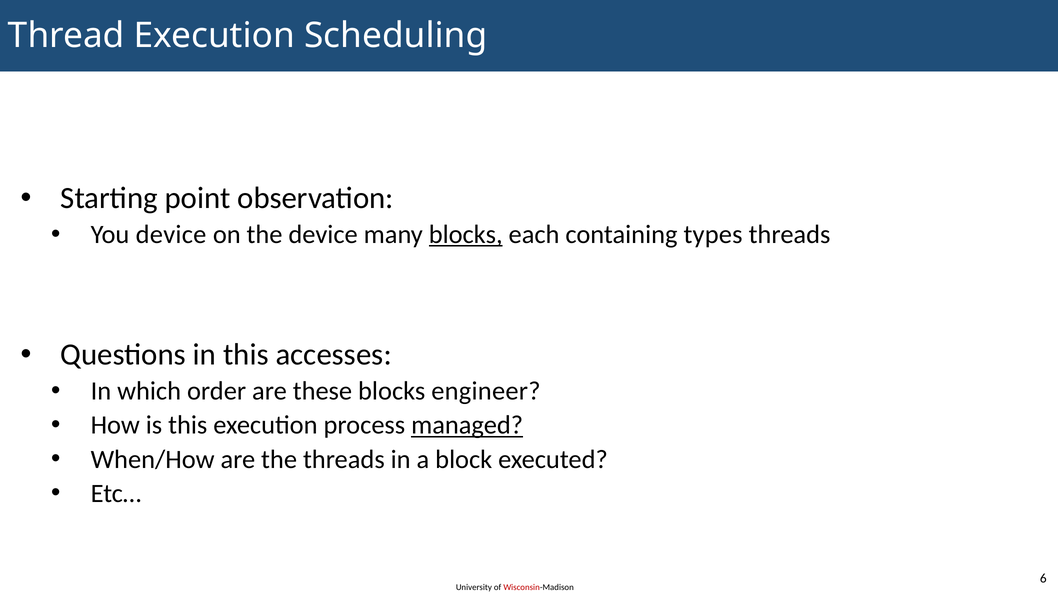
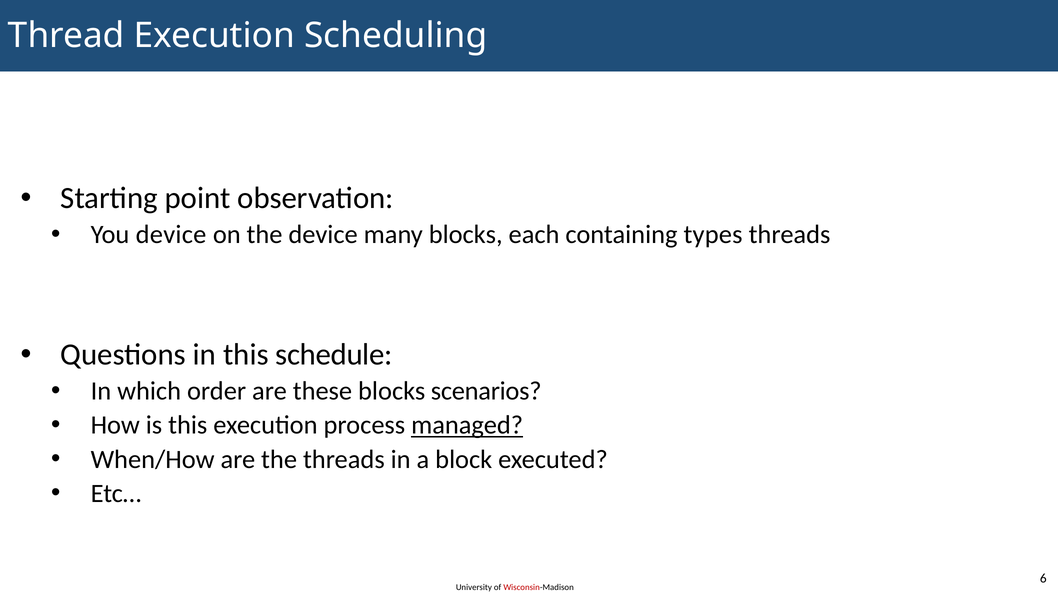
blocks underline: present -> none (466, 235)
accesses: accesses -> schedule (334, 355)
engineer: engineer -> scenarios (486, 391)
